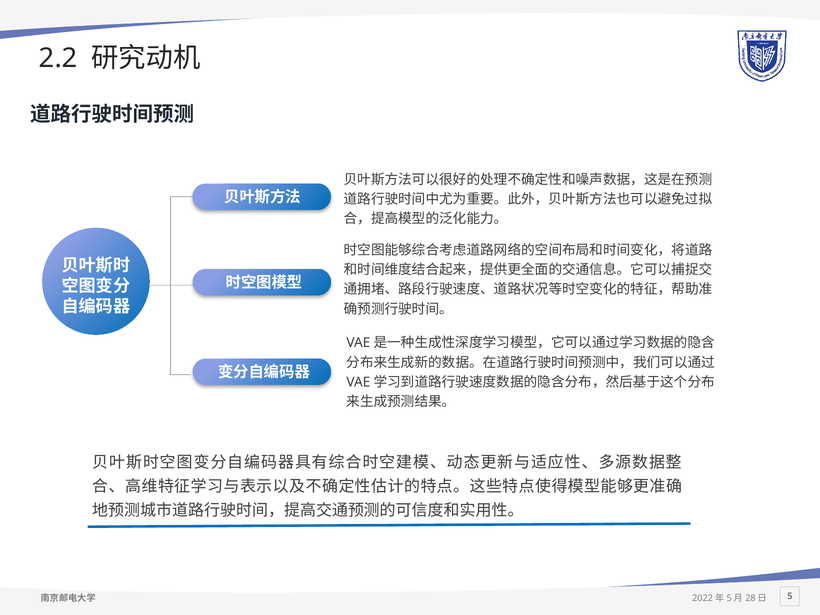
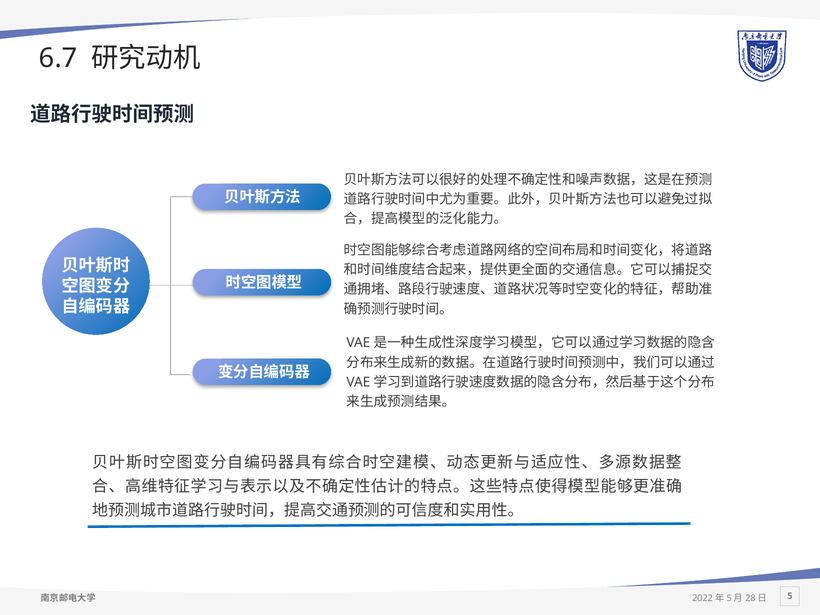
2.2: 2.2 -> 6.7 (58, 58)
